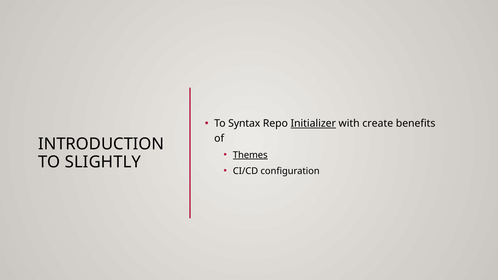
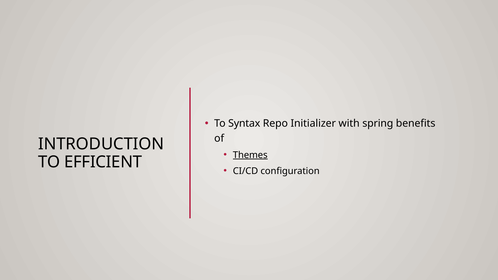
Initializer underline: present -> none (313, 124)
create: create -> spring (378, 124)
SLIGHTLY: SLIGHTLY -> EFFICIENT (103, 162)
